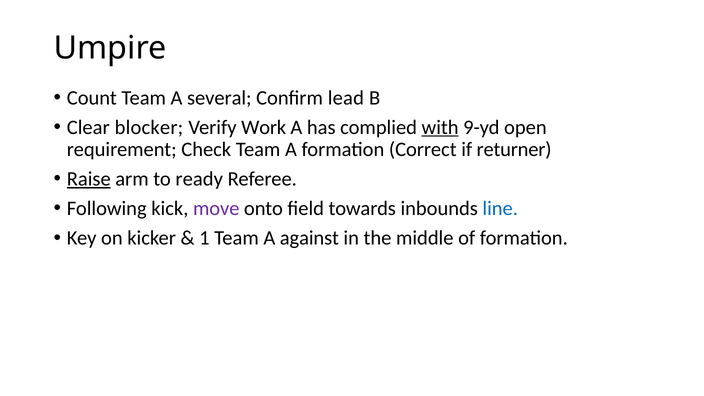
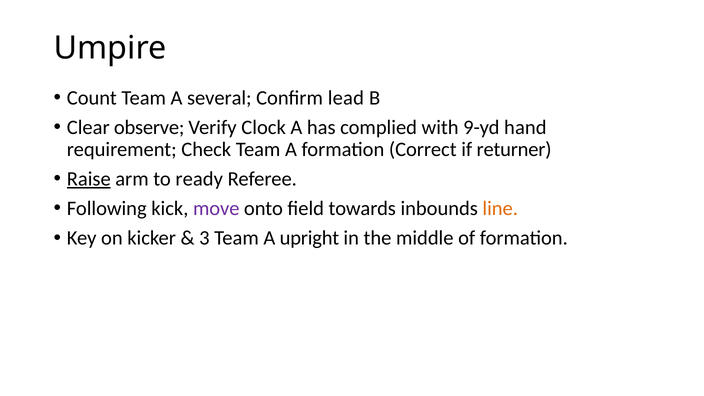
blocker: blocker -> observe (149, 127)
Work: Work -> Clock (264, 127)
with underline: present -> none (440, 127)
open: open -> hand (525, 127)
line colour: blue -> orange (500, 209)
1: 1 -> 3 (204, 238)
against: against -> upright (309, 238)
